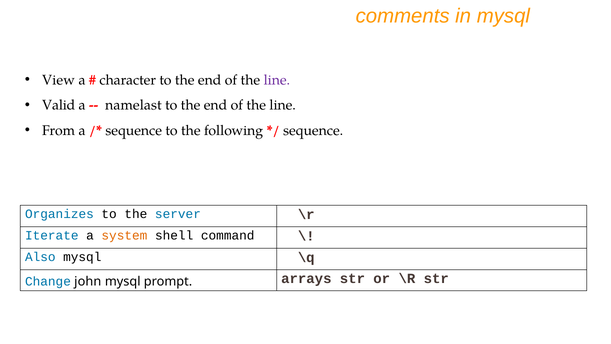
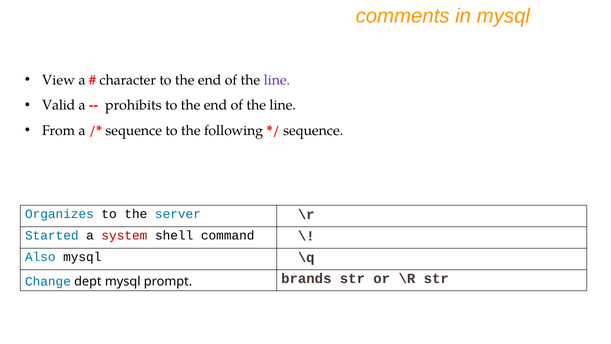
namelast: namelast -> prohibits (133, 105)
Iterate: Iterate -> Started (52, 235)
system colour: orange -> red (124, 235)
john: john -> dept (88, 281)
arrays: arrays -> brands (306, 279)
